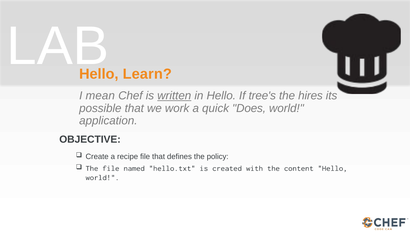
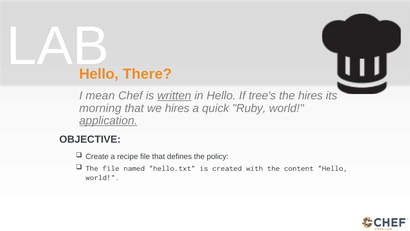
Learn: Learn -> There (147, 74)
possible: possible -> morning (100, 108)
we work: work -> hires (177, 108)
Does: Does -> Ruby (249, 108)
application underline: none -> present (108, 121)
